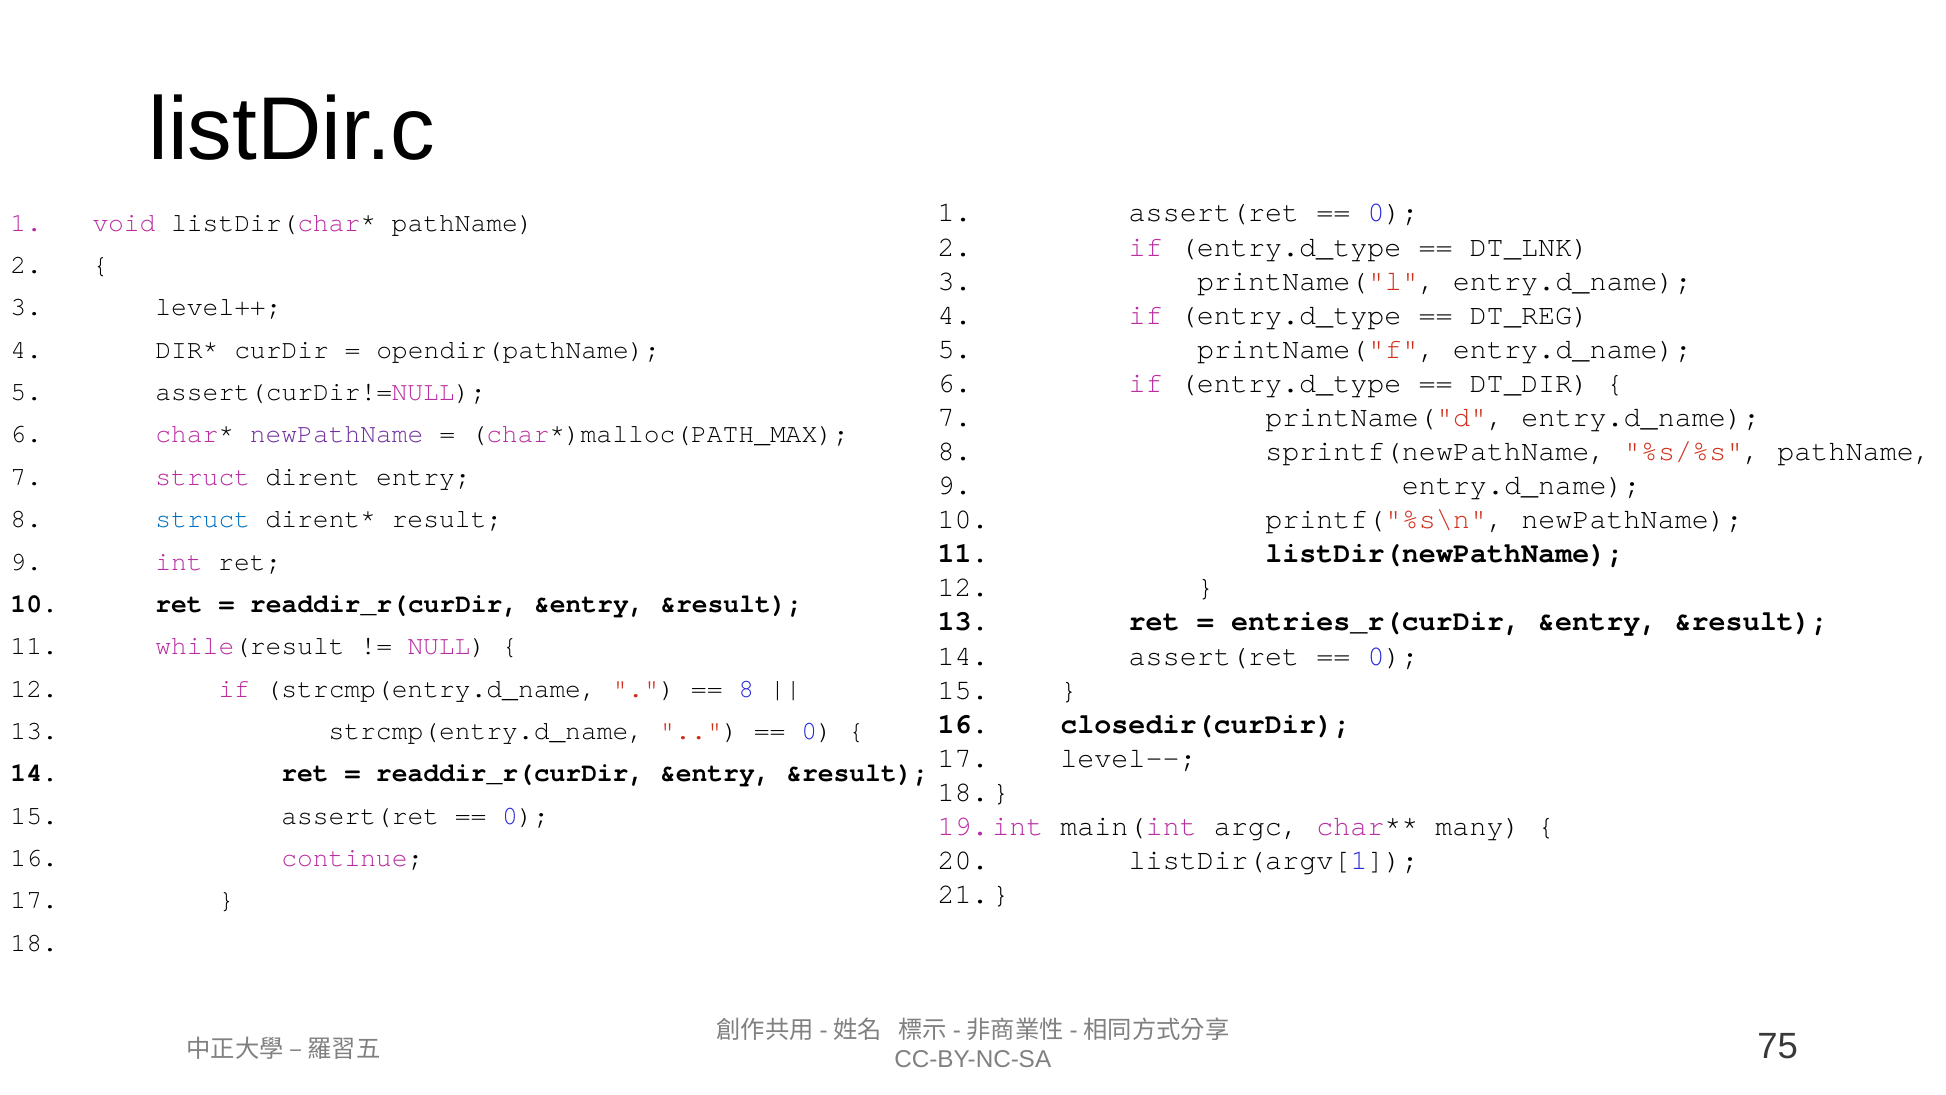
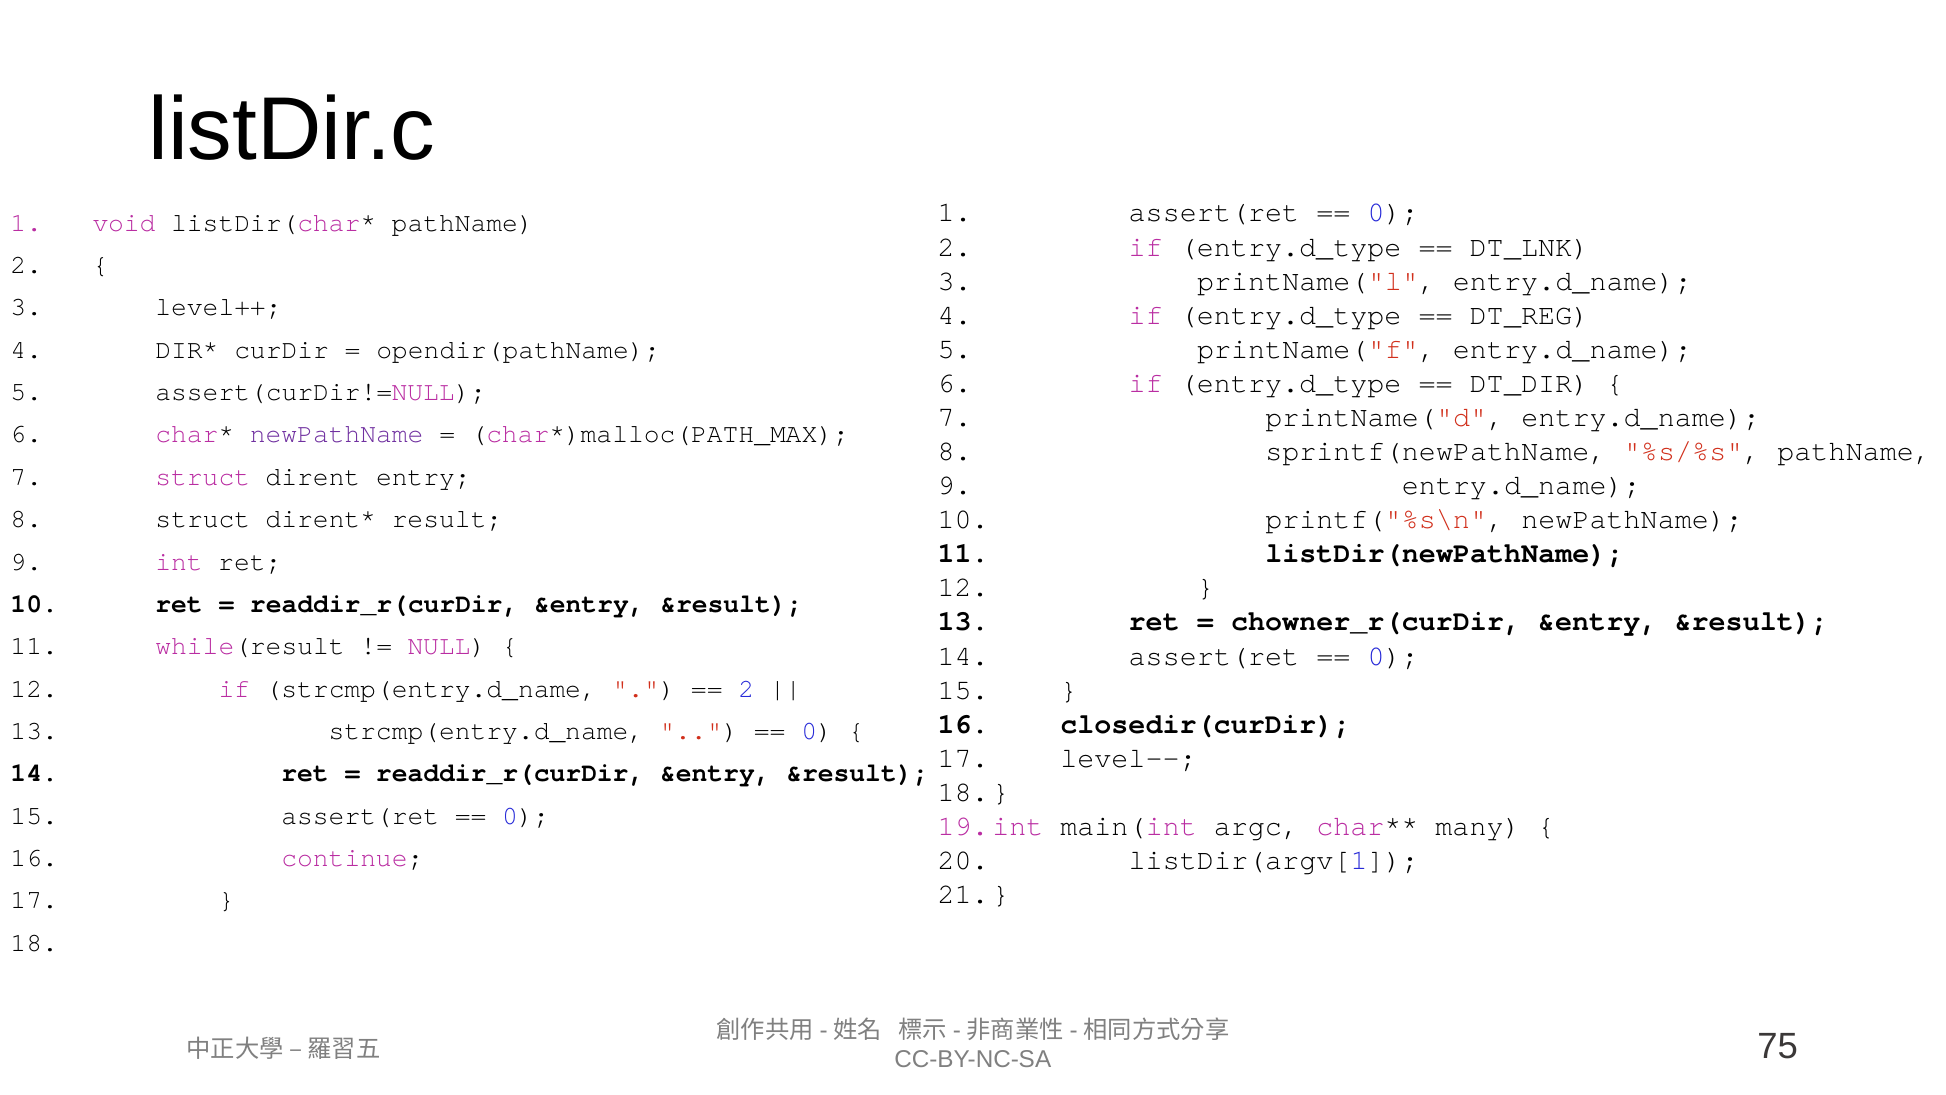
struct colour: blue -> black (203, 519)
entries_r(curDir: entries_r(curDir -> chowner_r(curDir (1376, 621)
8: 8 -> 2 (746, 688)
